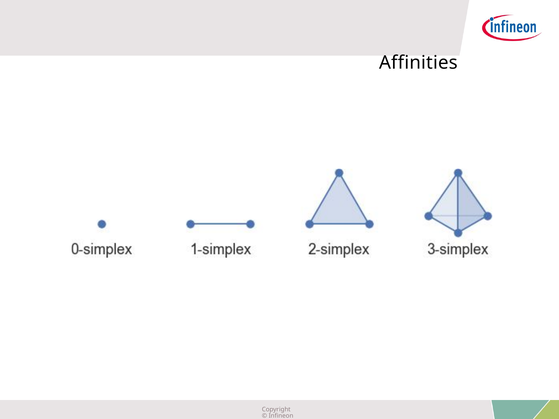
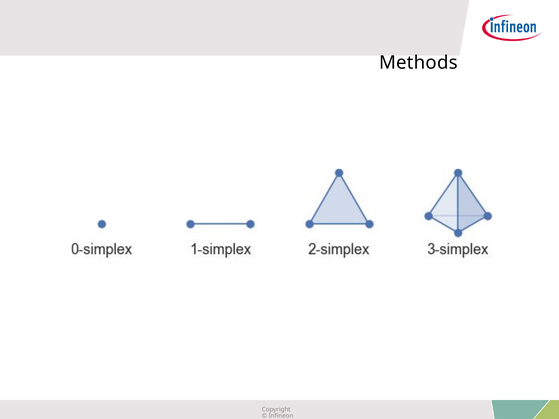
Affinities: Affinities -> Methods (418, 63)
